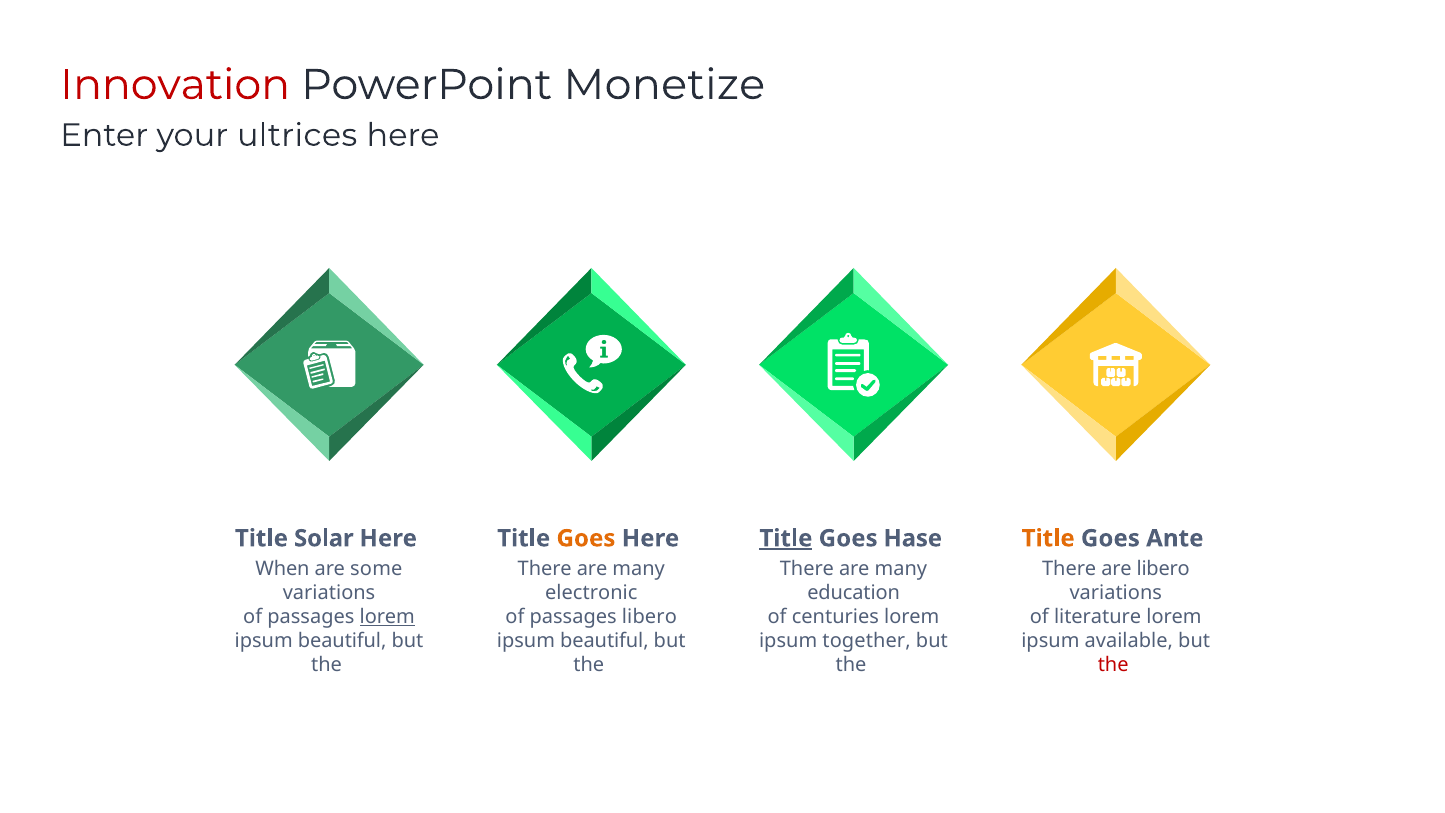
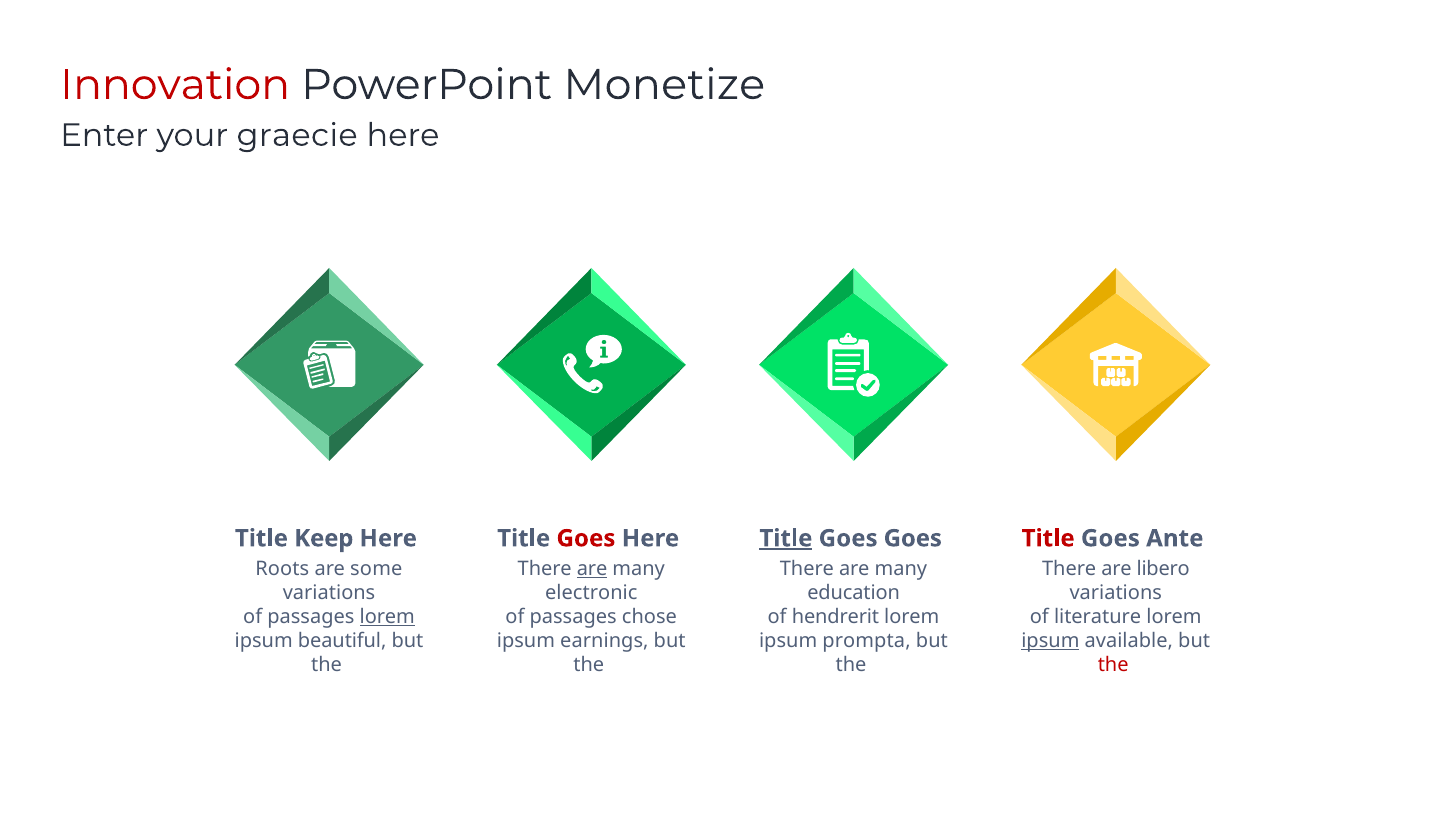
ultrices: ultrices -> graecie (297, 135)
Solar: Solar -> Keep (324, 538)
Goes colour: orange -> red (586, 538)
Goes Hase: Hase -> Goes (913, 538)
Title colour: orange -> red (1048, 538)
When: When -> Roots (282, 569)
are underline: none -> present (592, 569)
passages libero: libero -> chose (649, 617)
centuries: centuries -> hendrerit (835, 617)
beautiful: beautiful -> earnings (604, 641)
together: together -> prompta (867, 641)
ipsum underline: none -> present (1050, 641)
